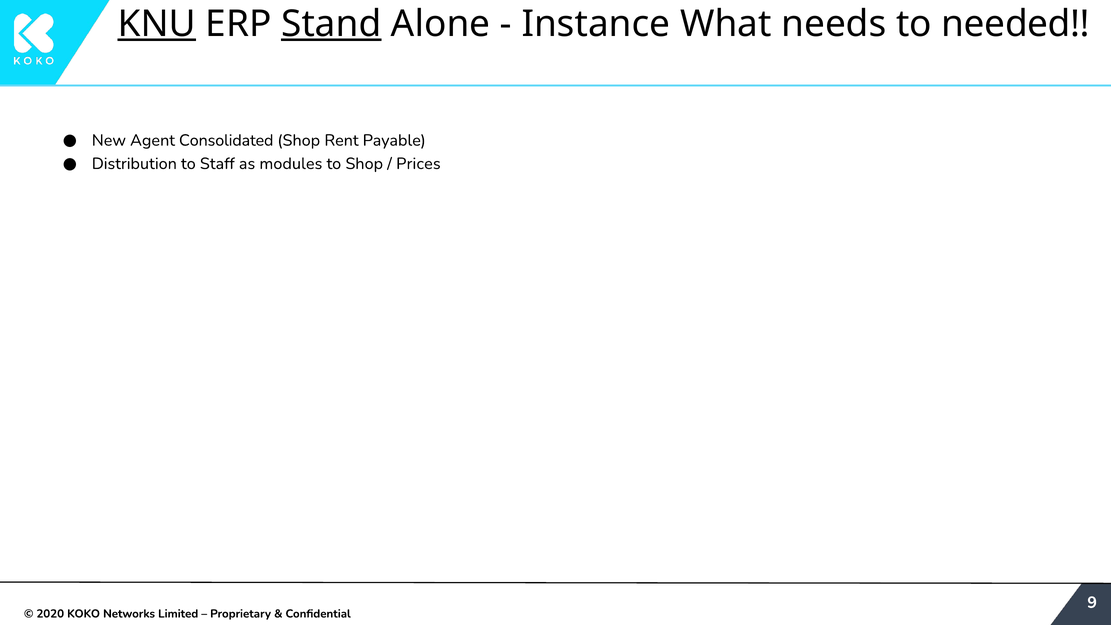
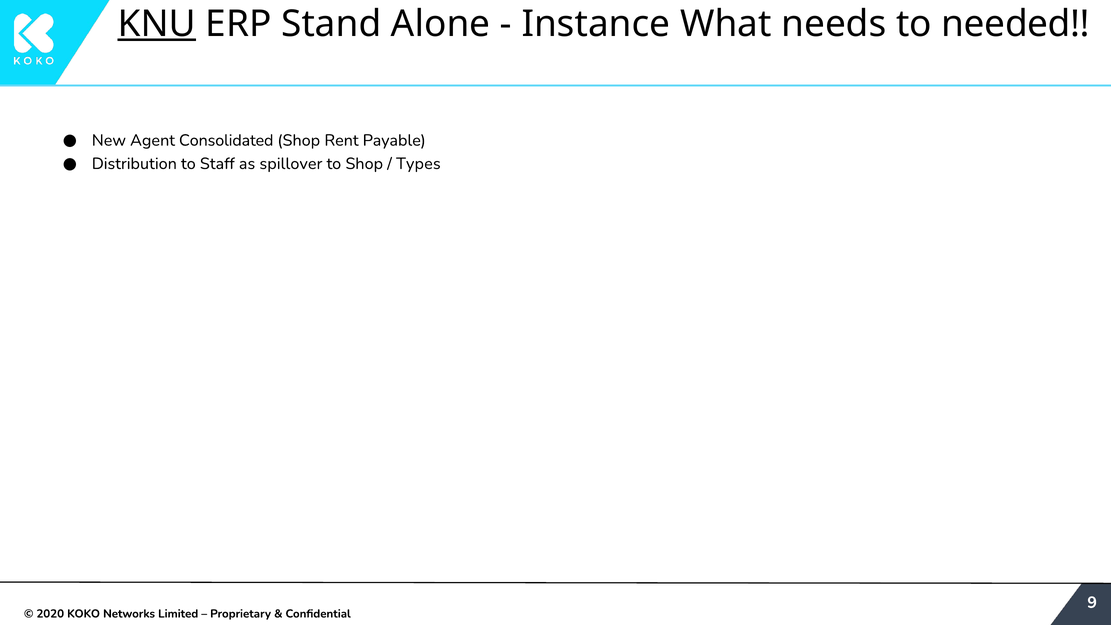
Stand underline: present -> none (331, 24)
modules: modules -> spillover (291, 164)
Prices: Prices -> Types (418, 164)
